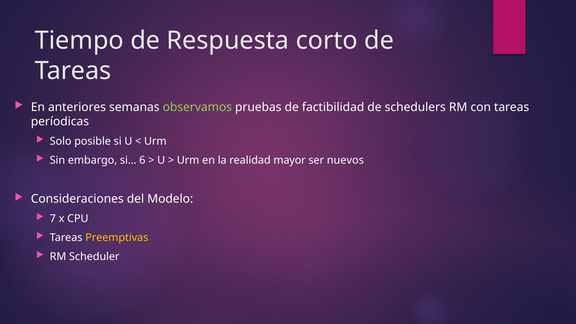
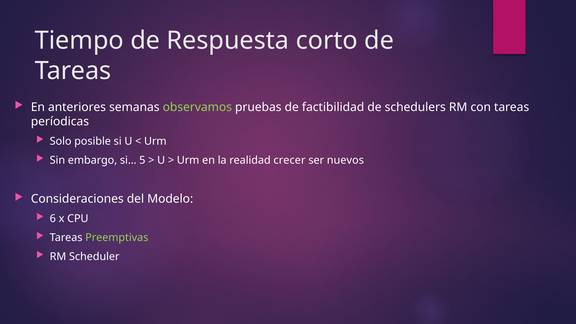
6: 6 -> 5 (142, 160)
mayor: mayor -> crecer (289, 160)
7: 7 -> 6 (53, 219)
Preemptivas colour: yellow -> light green (117, 238)
